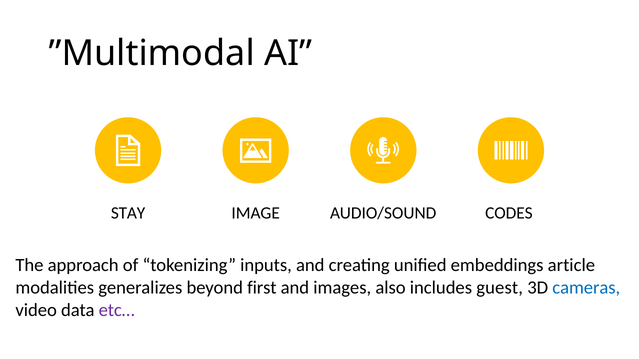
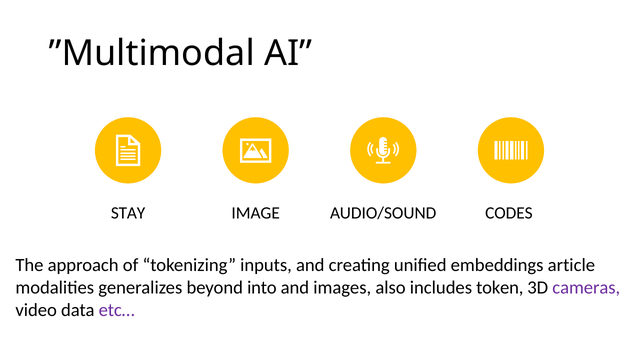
first: first -> into (262, 288)
guest: guest -> token (500, 288)
cameras colour: blue -> purple (586, 288)
